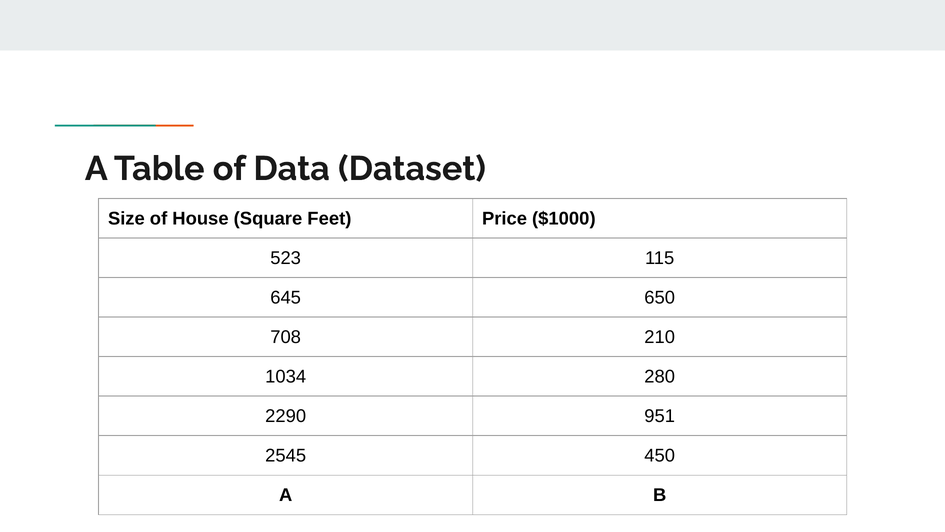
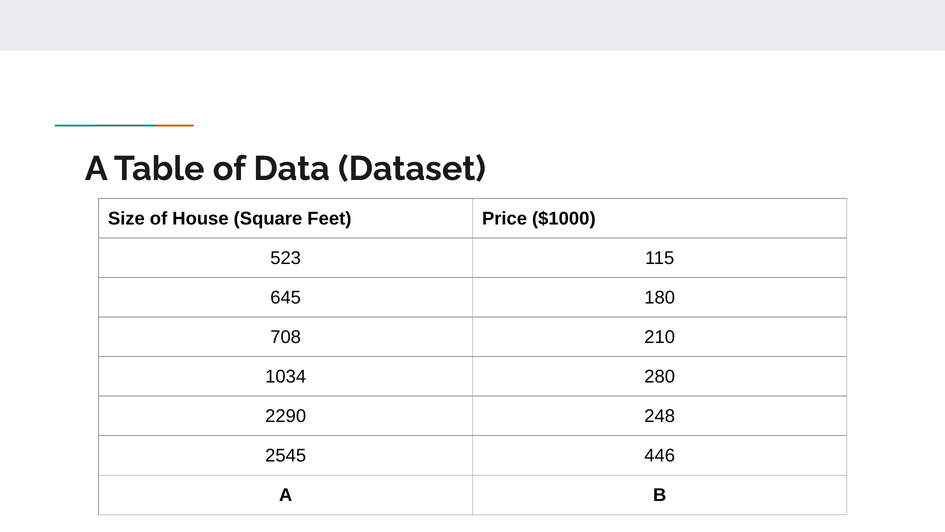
650: 650 -> 180 (660, 297)
951: 951 -> 248 (660, 416)
450: 450 -> 446 (660, 455)
